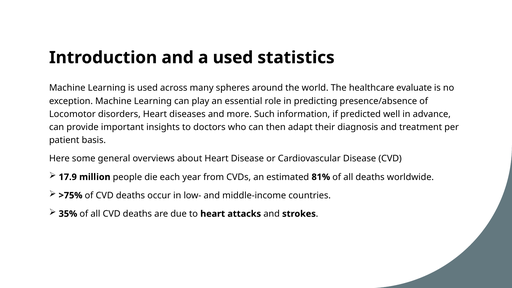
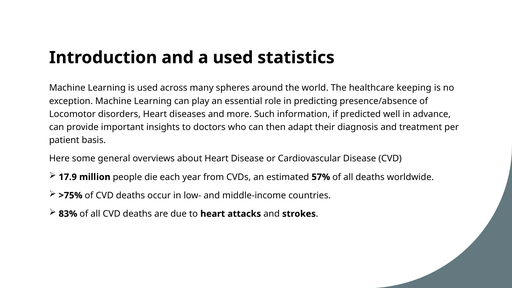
evaluate: evaluate -> keeping (414, 88)
81%: 81% -> 57% (321, 177)
35%: 35% -> 83% (68, 214)
